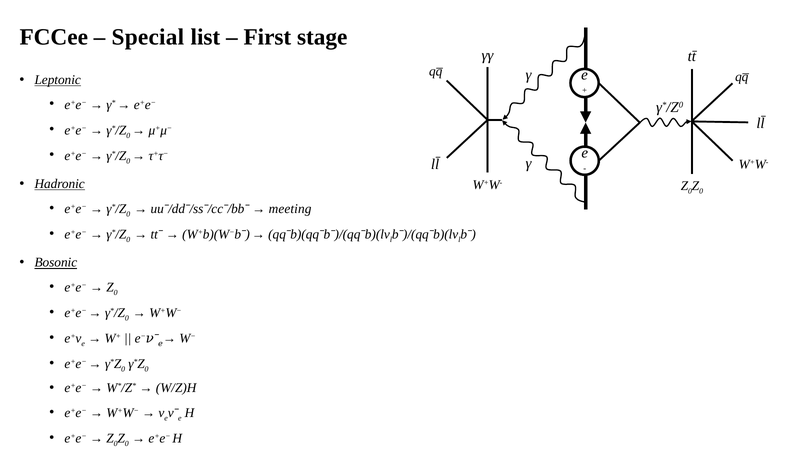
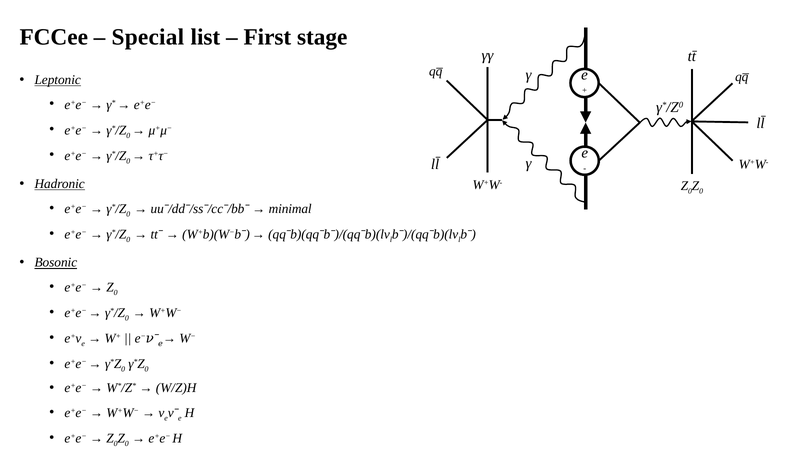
meeting: meeting -> minimal (290, 209)
